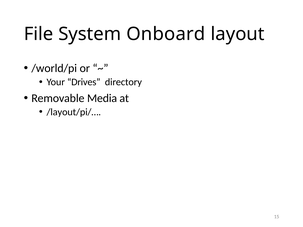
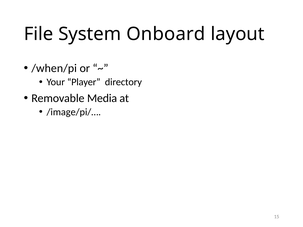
/world/pi: /world/pi -> /when/pi (54, 68)
Drives: Drives -> Player (84, 82)
/layout/pi/…: /layout/pi/… -> /image/pi/… (74, 112)
